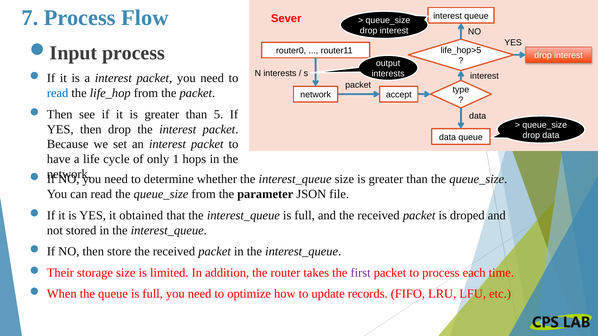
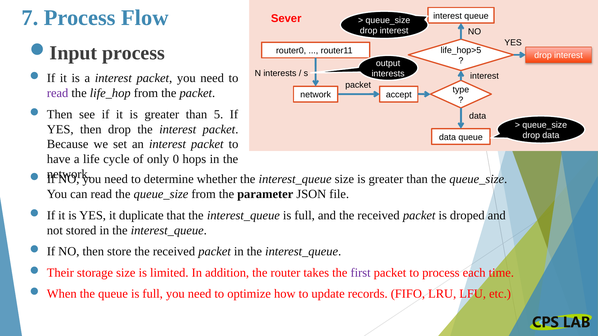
read colour: blue -> purple (58, 93)
1: 1 -> 0 (176, 159)
obtained: obtained -> duplicate (141, 216)
